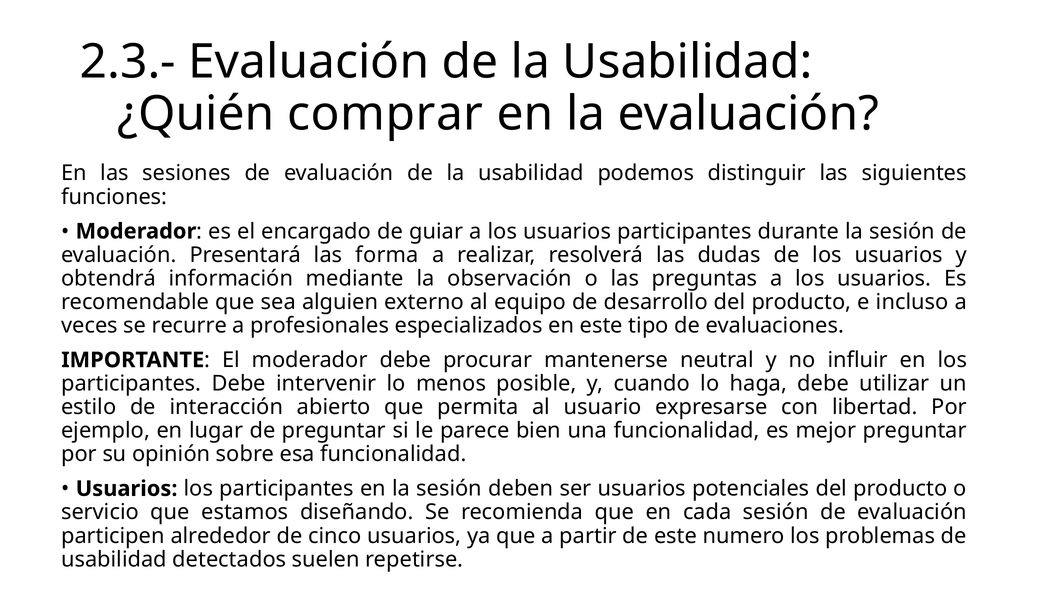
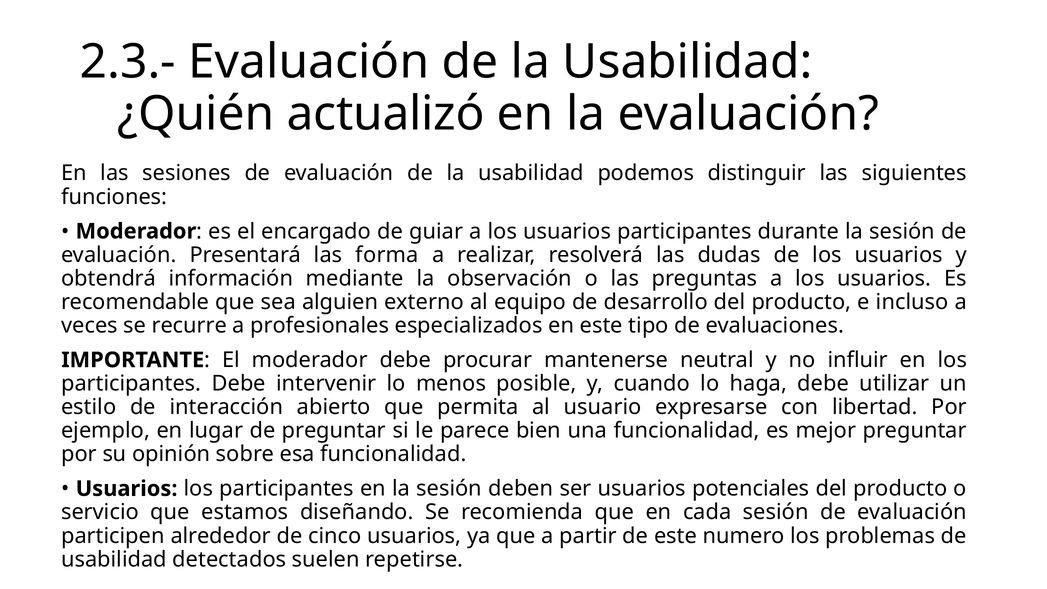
comprar: comprar -> actualizó (386, 114)
